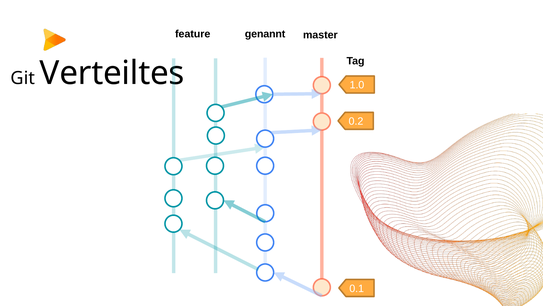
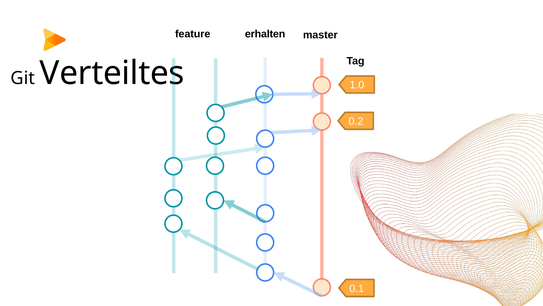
genannt: genannt -> erhalten (265, 34)
